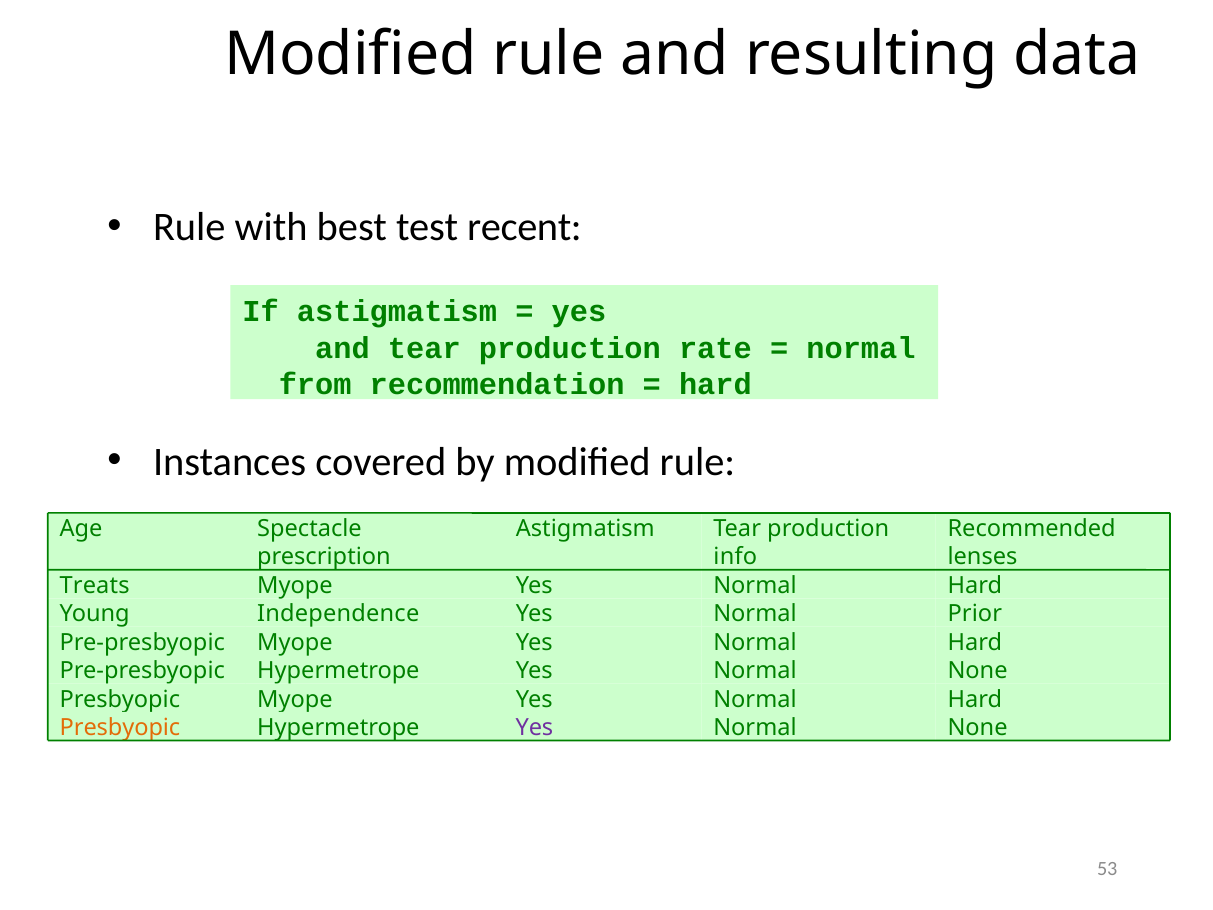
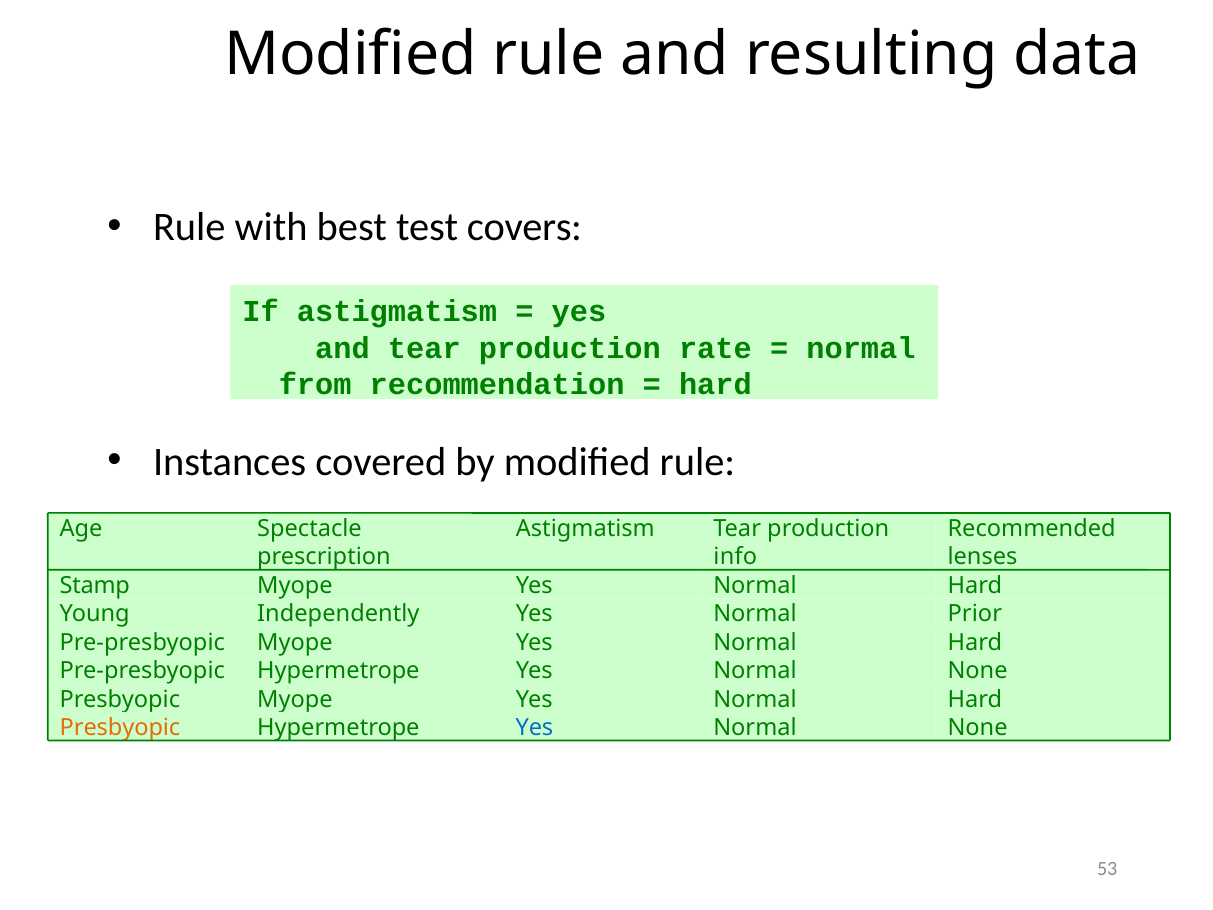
recent: recent -> covers (524, 227)
Treats: Treats -> Stamp (95, 585)
Independence: Independence -> Independently (338, 614)
Yes colour: purple -> blue (534, 728)
